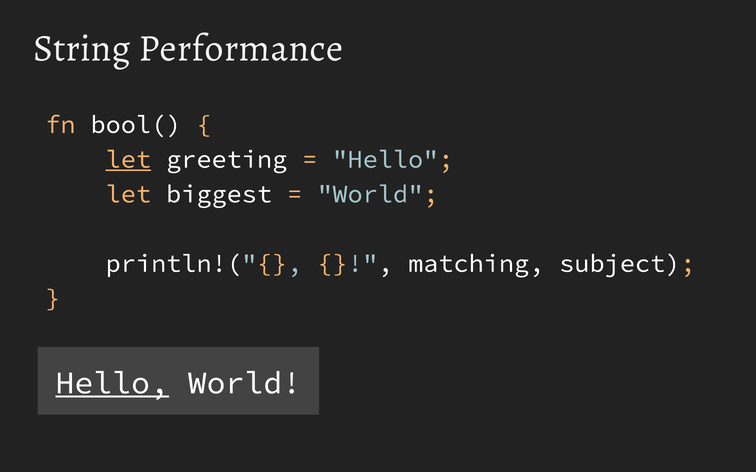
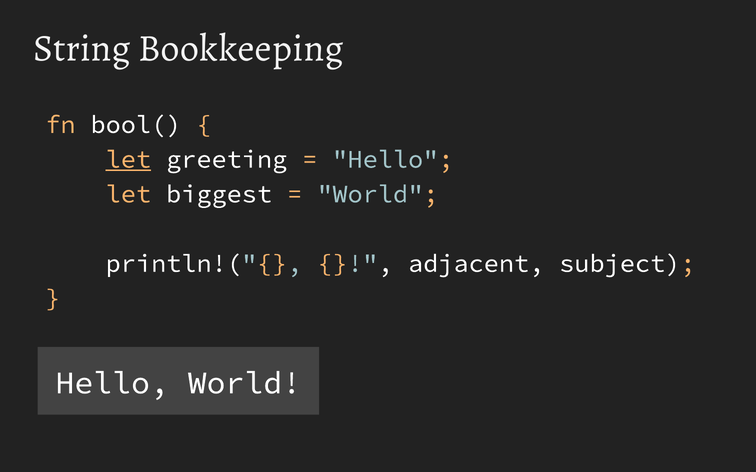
Performance: Performance -> Bookkeeping (241, 49)
matching: matching -> adjacent (476, 264)
Hello underline: present -> none (112, 383)
